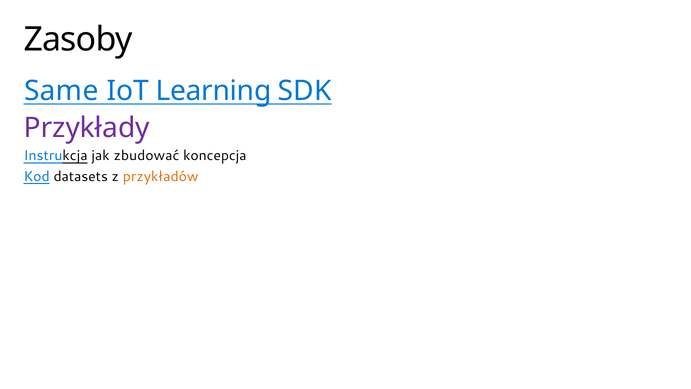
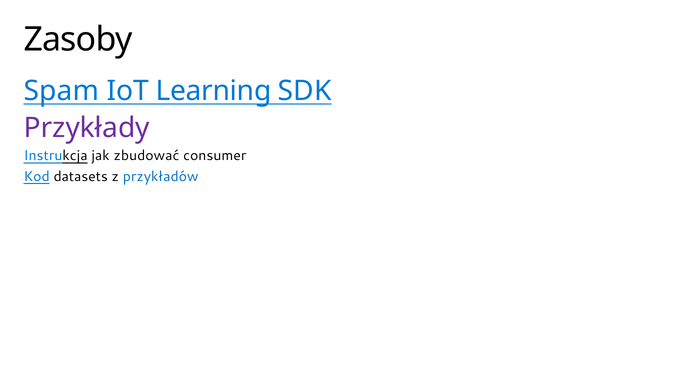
Same: Same -> Spam (61, 91)
koncepcja: koncepcja -> consumer (215, 156)
przykładów colour: orange -> blue (161, 176)
